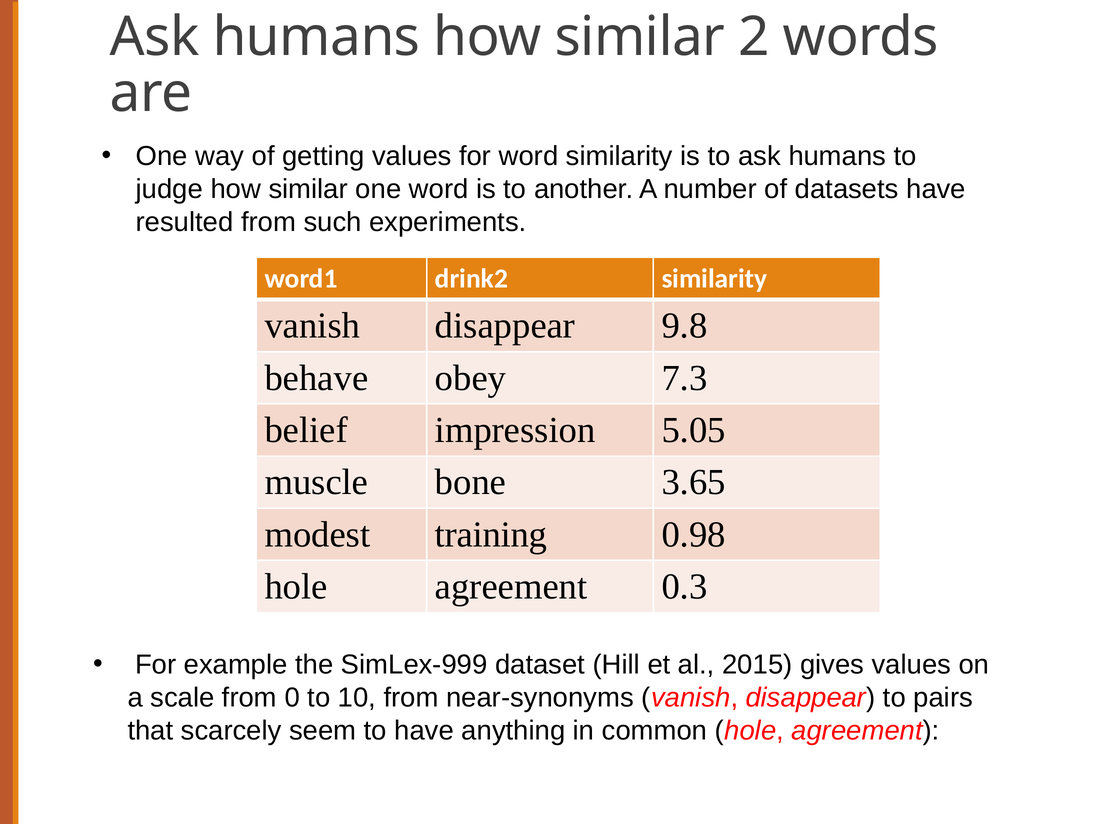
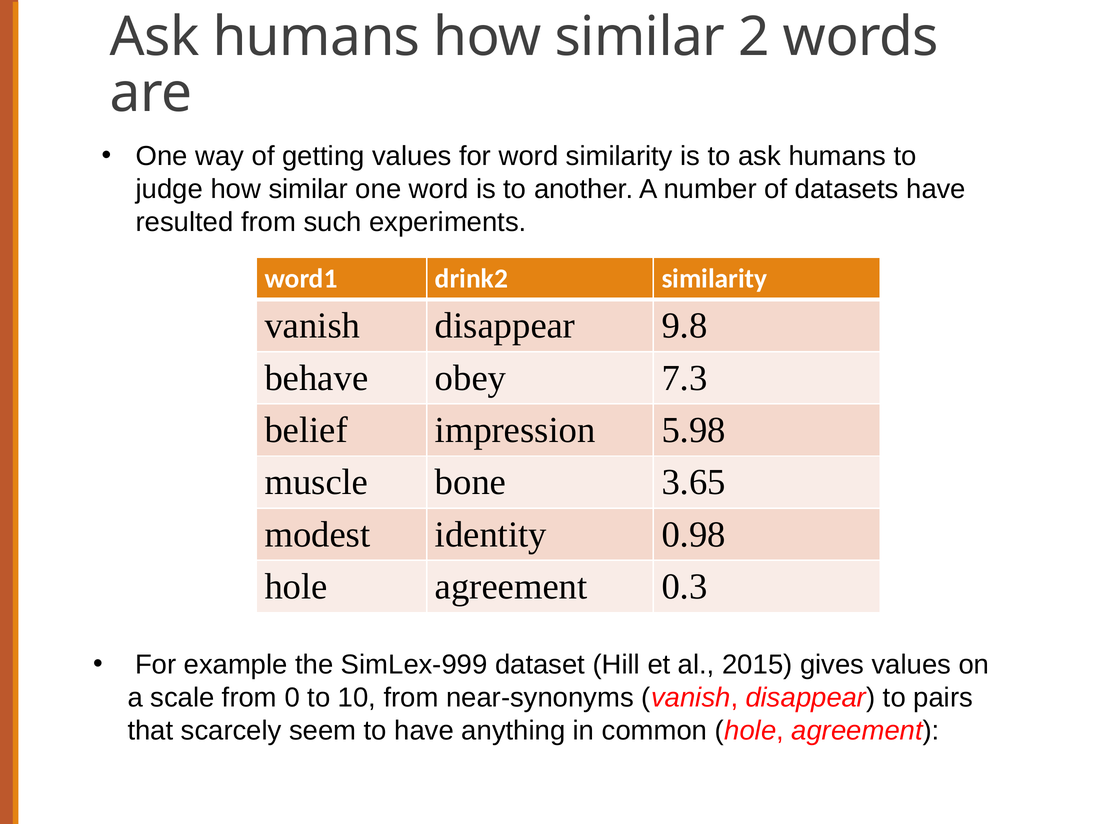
5.05: 5.05 -> 5.98 (694, 430)
training: training -> identity (491, 535)
